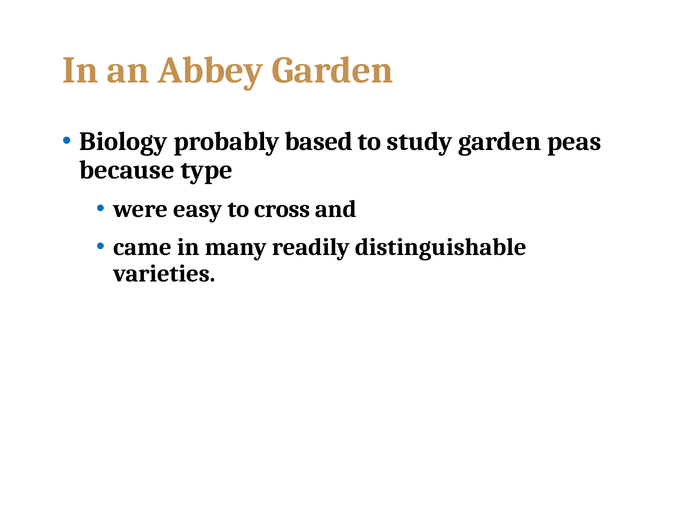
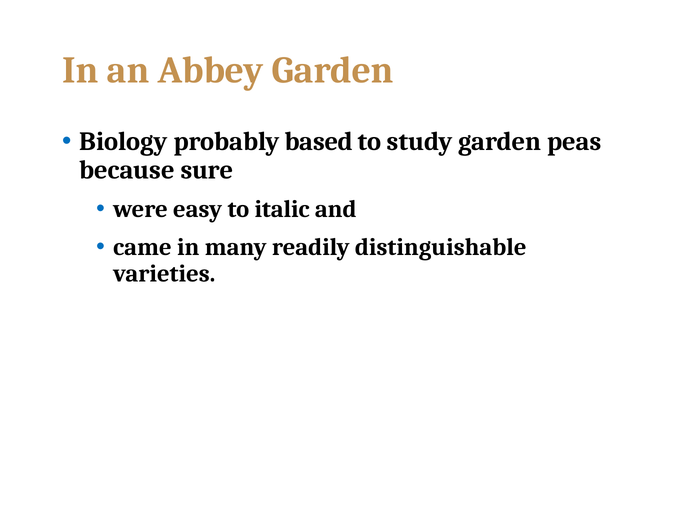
type: type -> sure (207, 170)
cross: cross -> italic (282, 209)
